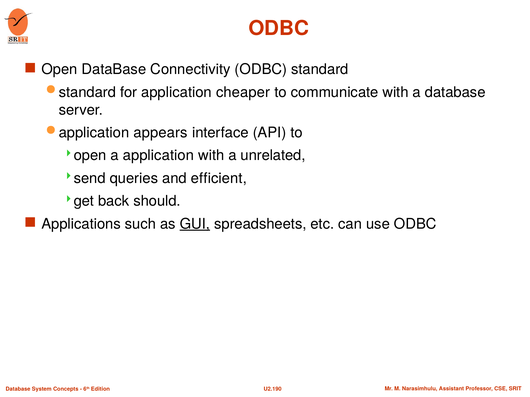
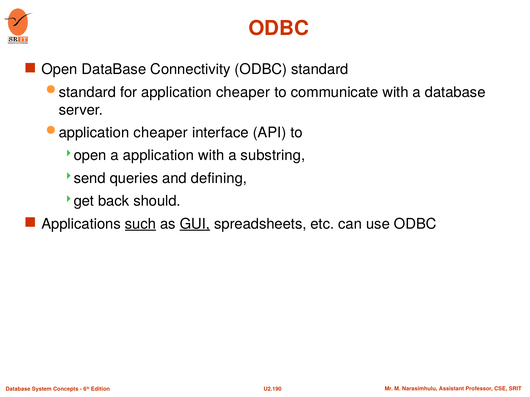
appears: appears -> cheaper (161, 133)
unrelated: unrelated -> substring (273, 156)
efficient: efficient -> defining (219, 178)
such underline: none -> present (140, 224)
